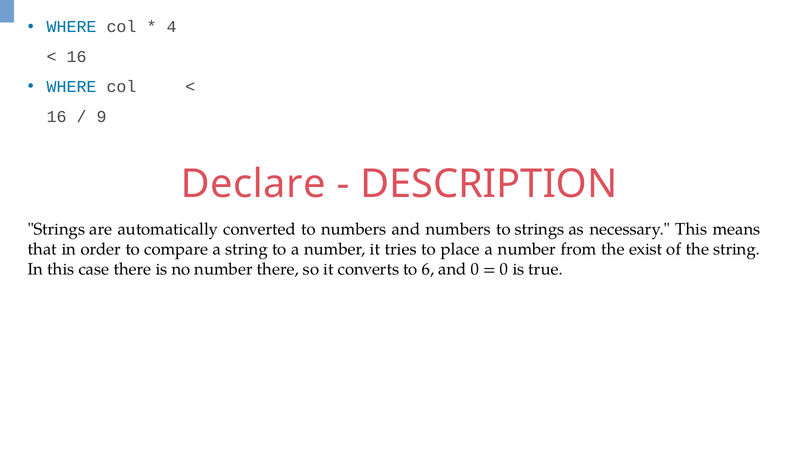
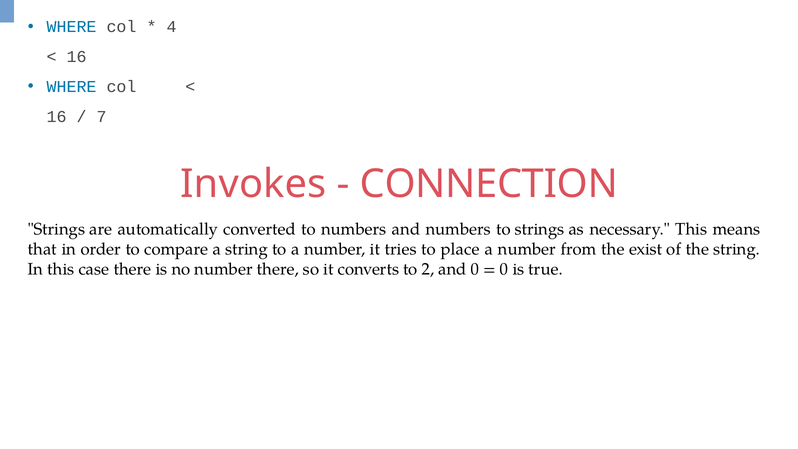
9: 9 -> 7 (102, 117)
Declare: Declare -> Invokes (253, 184)
DESCRIPTION: DESCRIPTION -> CONNECTION (489, 184)
6: 6 -> 2 (428, 269)
